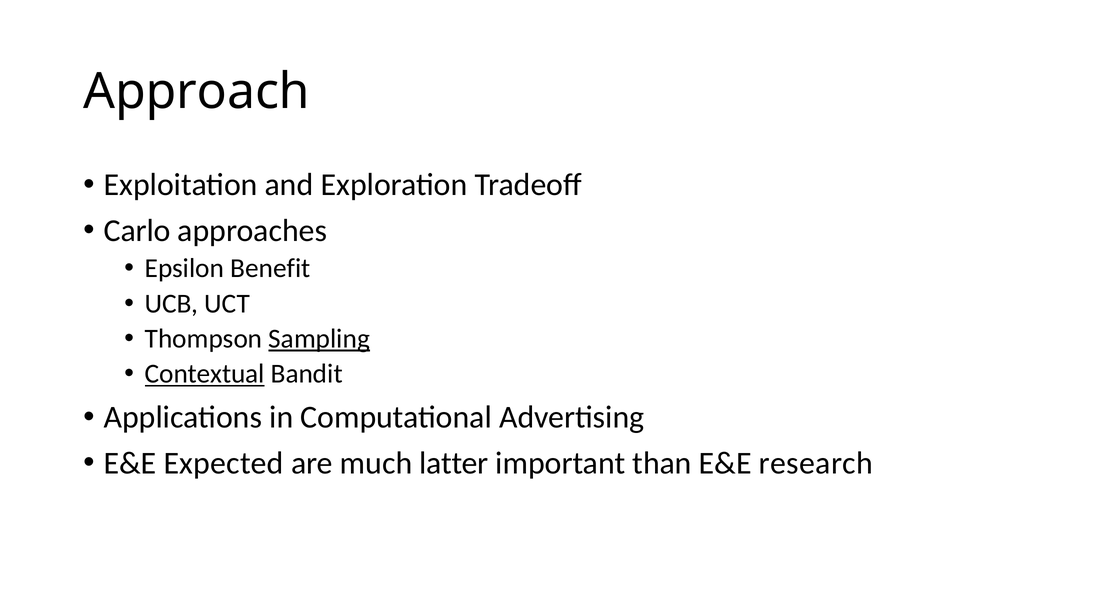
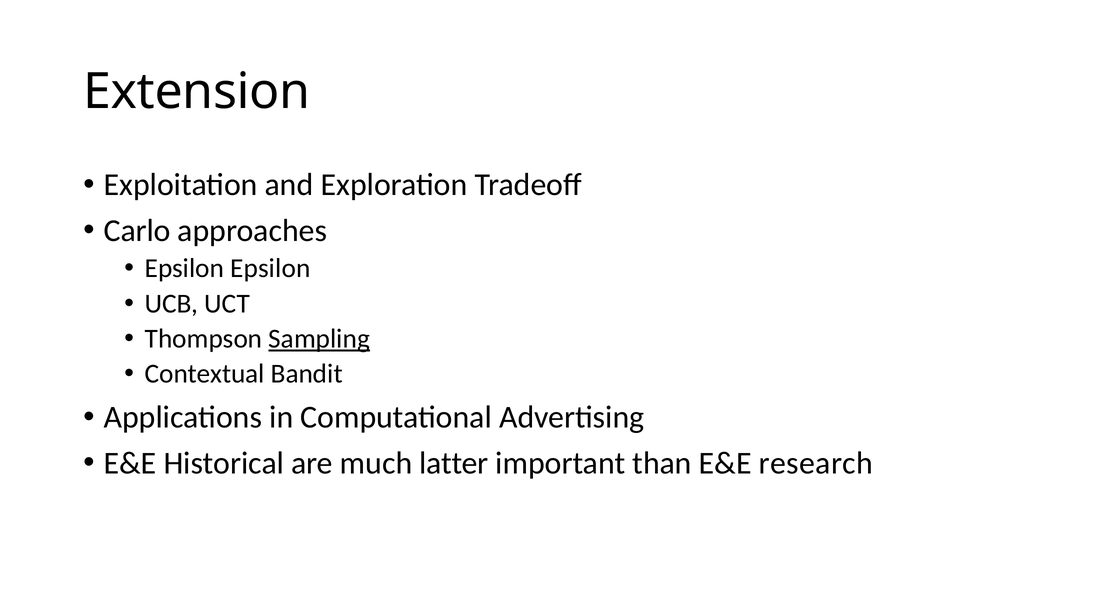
Approach: Approach -> Extension (197, 92)
Epsilon Benefit: Benefit -> Epsilon (270, 268)
Contextual underline: present -> none (205, 374)
Expected: Expected -> Historical (224, 463)
